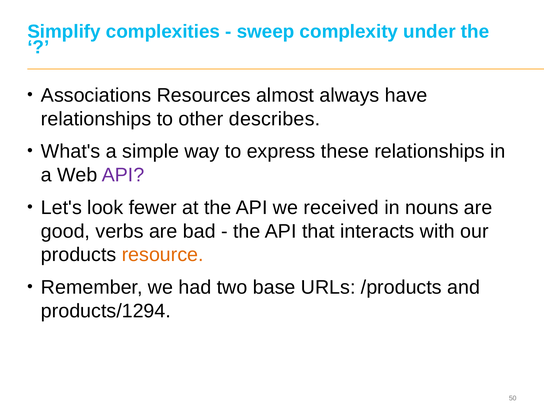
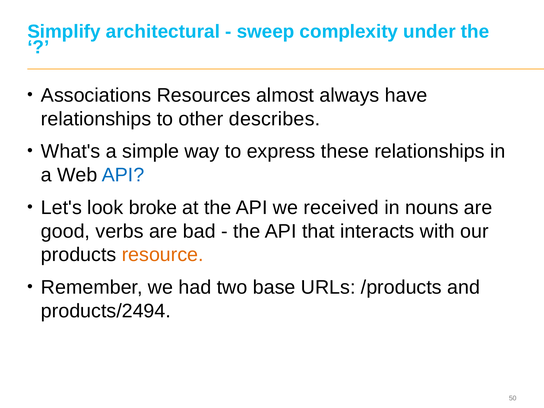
complexities: complexities -> architectural (163, 32)
API colour: purple -> blue (123, 175)
fewer: fewer -> broke (153, 208)
products/1294: products/1294 -> products/2494 (106, 311)
